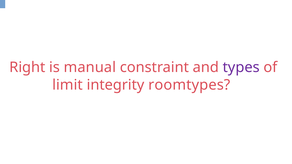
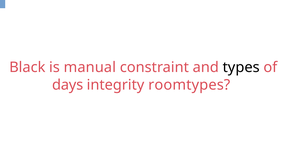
Right: Right -> Black (27, 67)
types colour: purple -> black (241, 67)
limit: limit -> days (68, 85)
